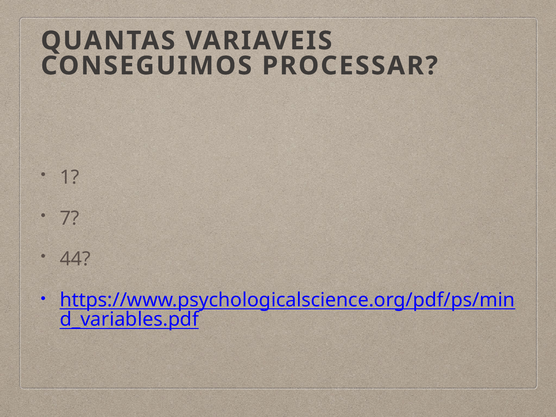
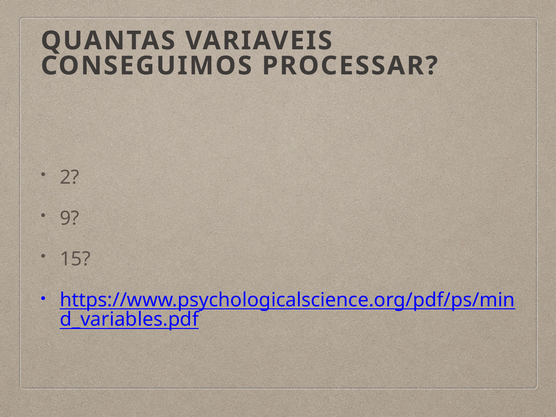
1: 1 -> 2 (70, 177)
7: 7 -> 9 (70, 218)
44: 44 -> 15 (75, 259)
